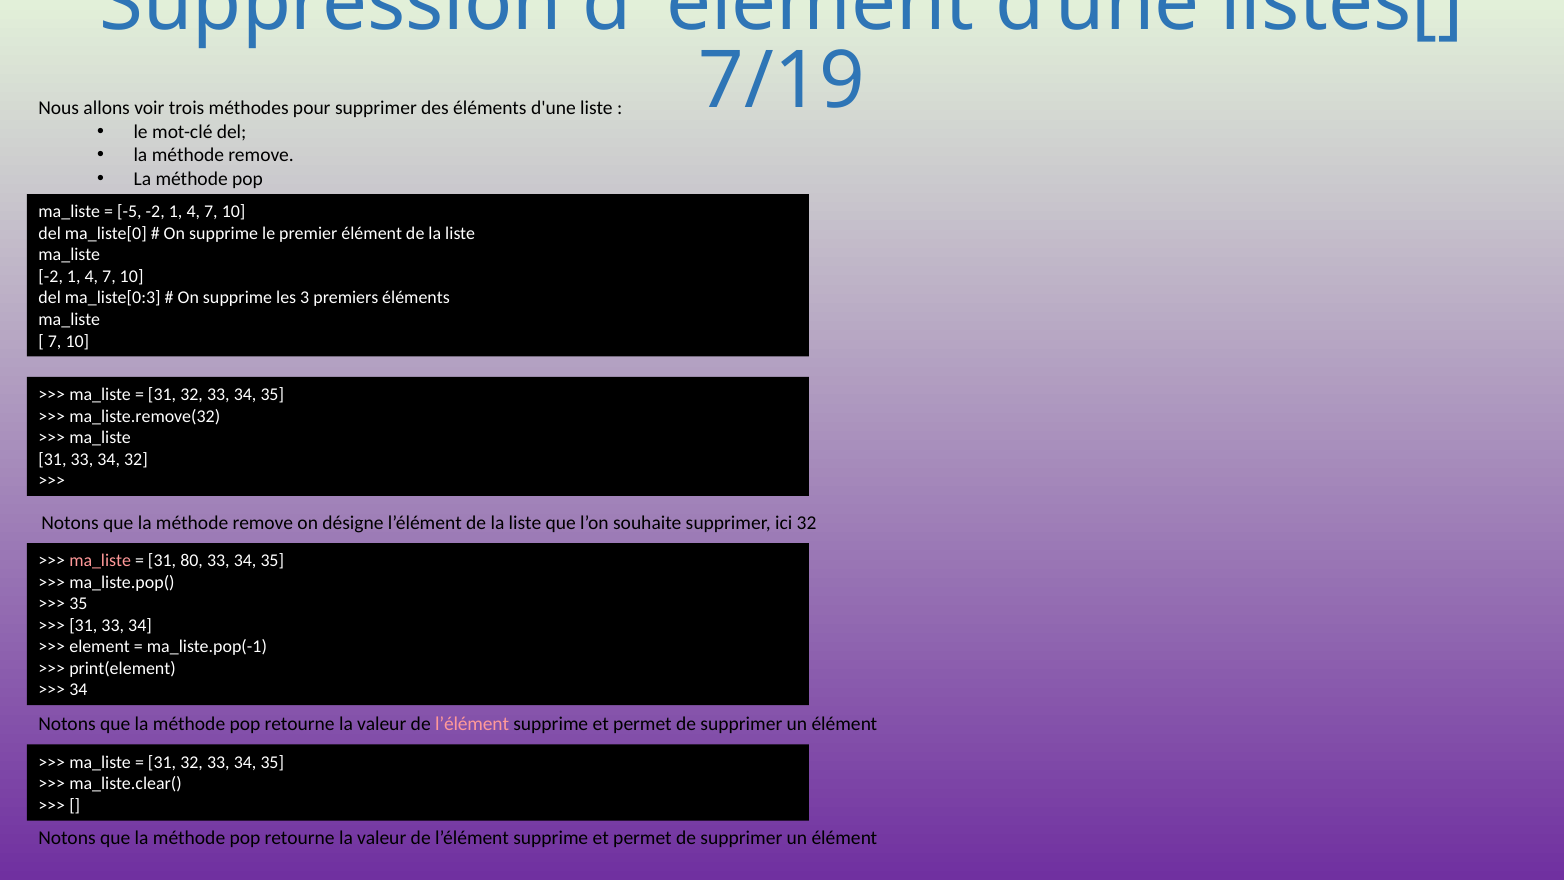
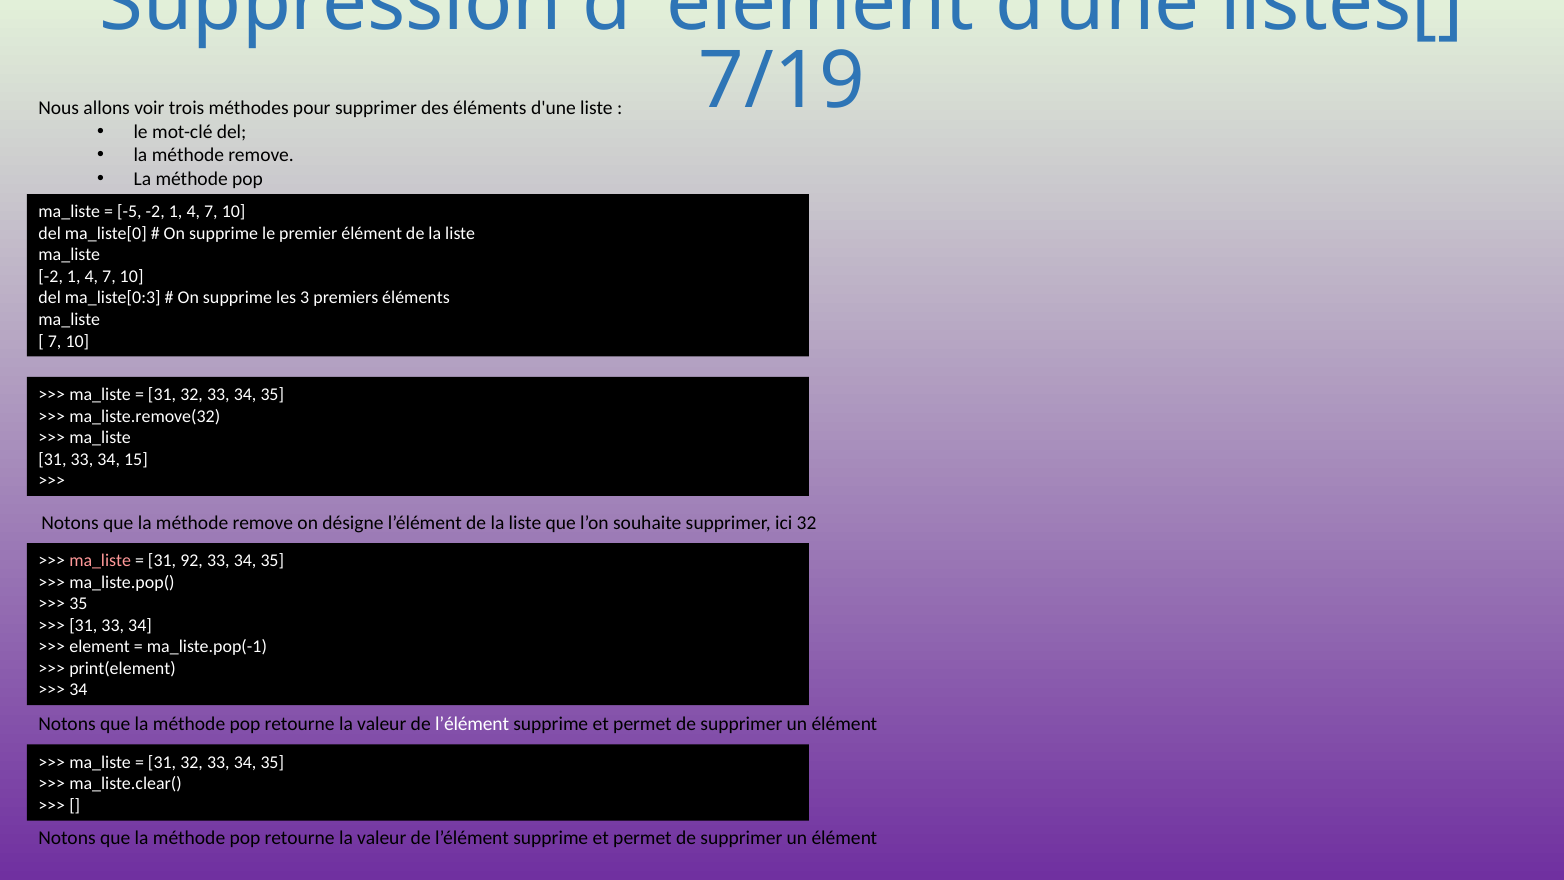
34 32: 32 -> 15 (136, 459)
80: 80 -> 92 (192, 561)
l’élément colour: pink -> white (472, 724)
